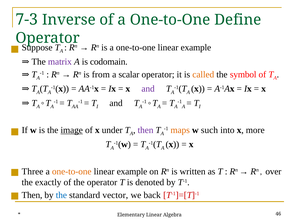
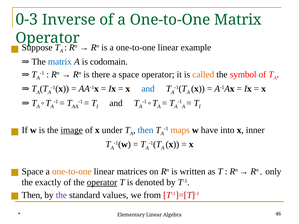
7-3: 7-3 -> 0-3 (27, 20)
One-to-One Define: Define -> Matrix (238, 20)
matrix colour: purple -> blue (60, 62)
from: from -> there (101, 75)
a scalar: scalar -> space (129, 75)
and colour: purple -> blue (148, 89)
such: such -> have (209, 130)
more: more -> inner (255, 130)
then colour: purple -> blue (146, 130)
Three: Three -> Space (33, 172)
example: example -> matrices (132, 172)
over: over -> only (273, 172)
operator underline: none -> present (102, 183)
the colour: blue -> purple (61, 195)
vector: vector -> values (115, 195)
back: back -> from (152, 195)
